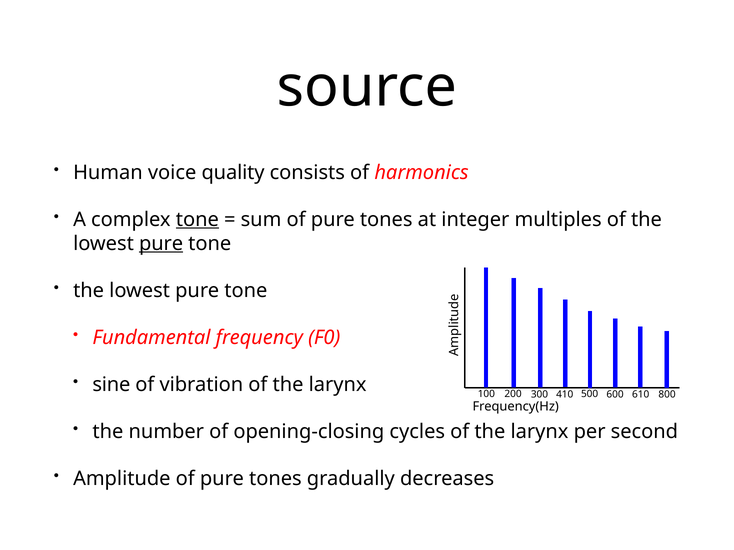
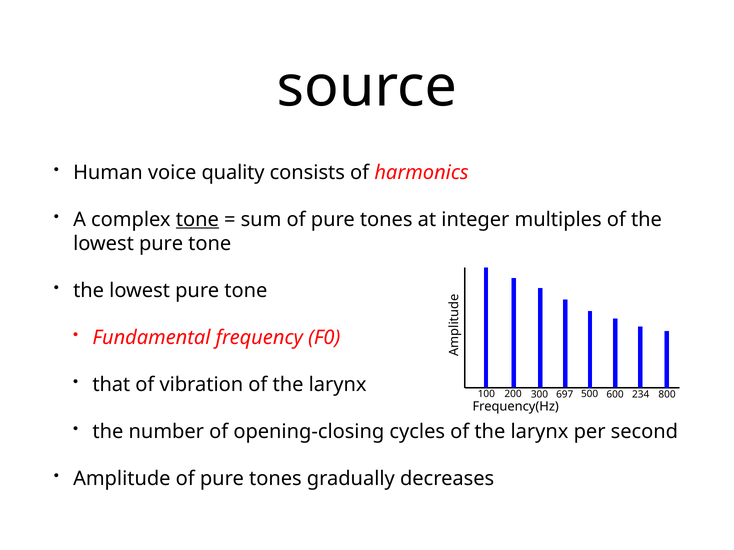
pure underline: present -> none (161, 244)
sine: sine -> that (111, 385)
410: 410 -> 697 (565, 395)
610: 610 -> 234 (641, 395)
